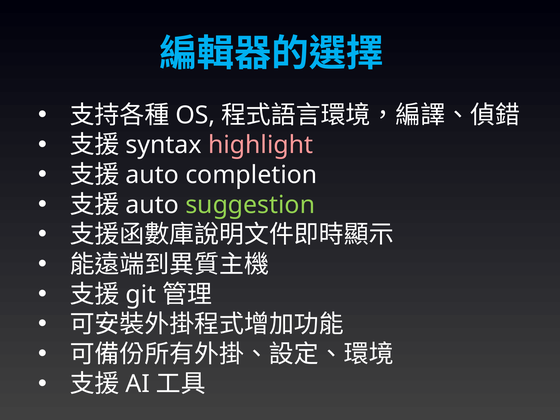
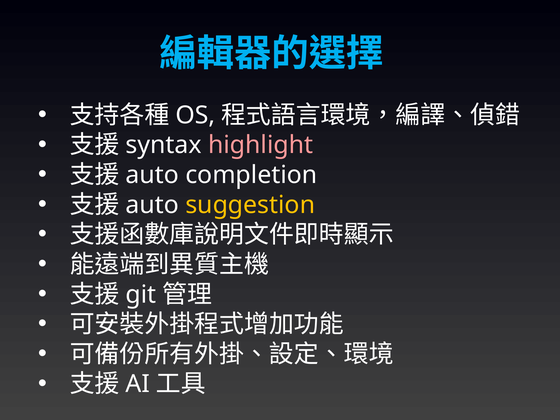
suggestion colour: light green -> yellow (250, 205)
